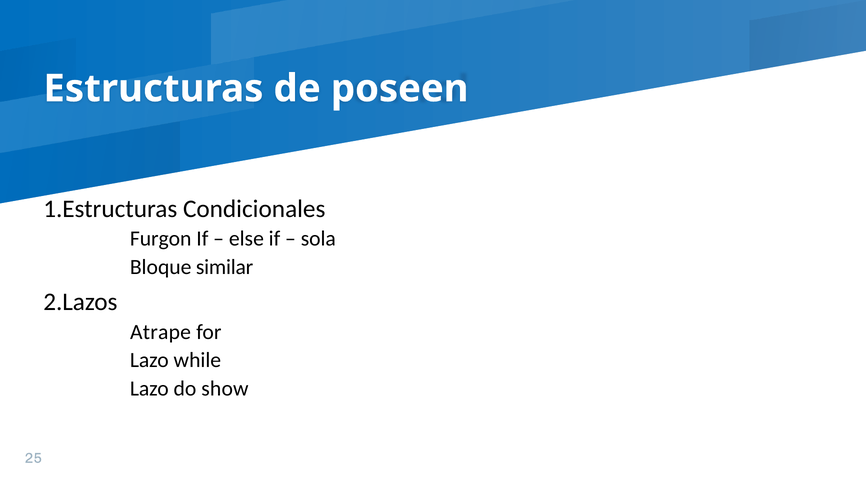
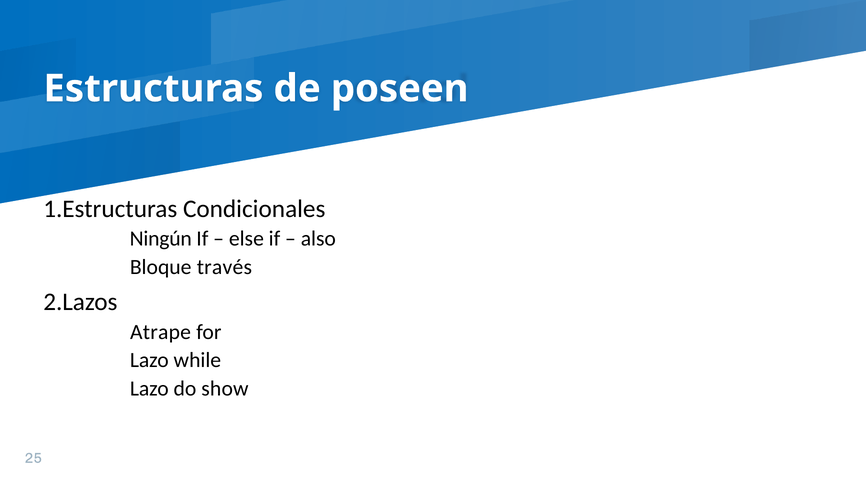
Furgon: Furgon -> Ningún (161, 239)
sola: sola -> also (318, 239)
similar: similar -> través (224, 267)
